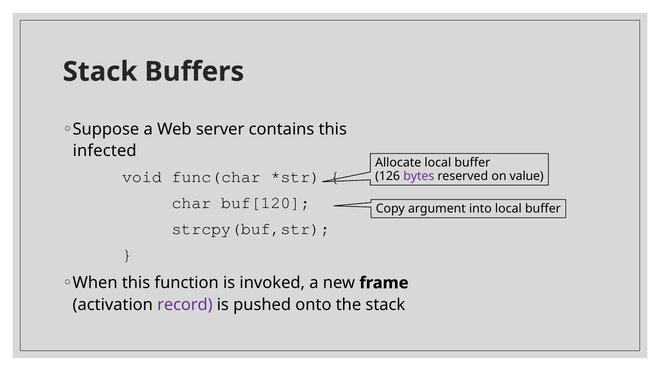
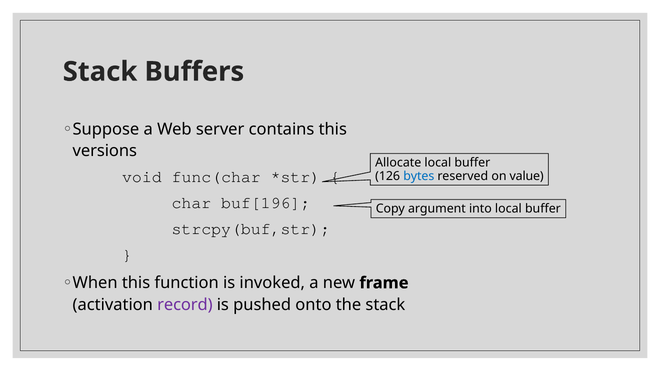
infected: infected -> versions (105, 151)
bytes colour: purple -> blue (419, 176)
buf[120: buf[120 -> buf[196 (266, 203)
